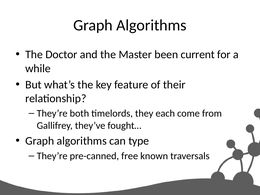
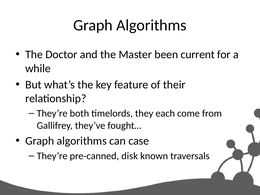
type: type -> case (139, 141)
free: free -> disk (130, 156)
